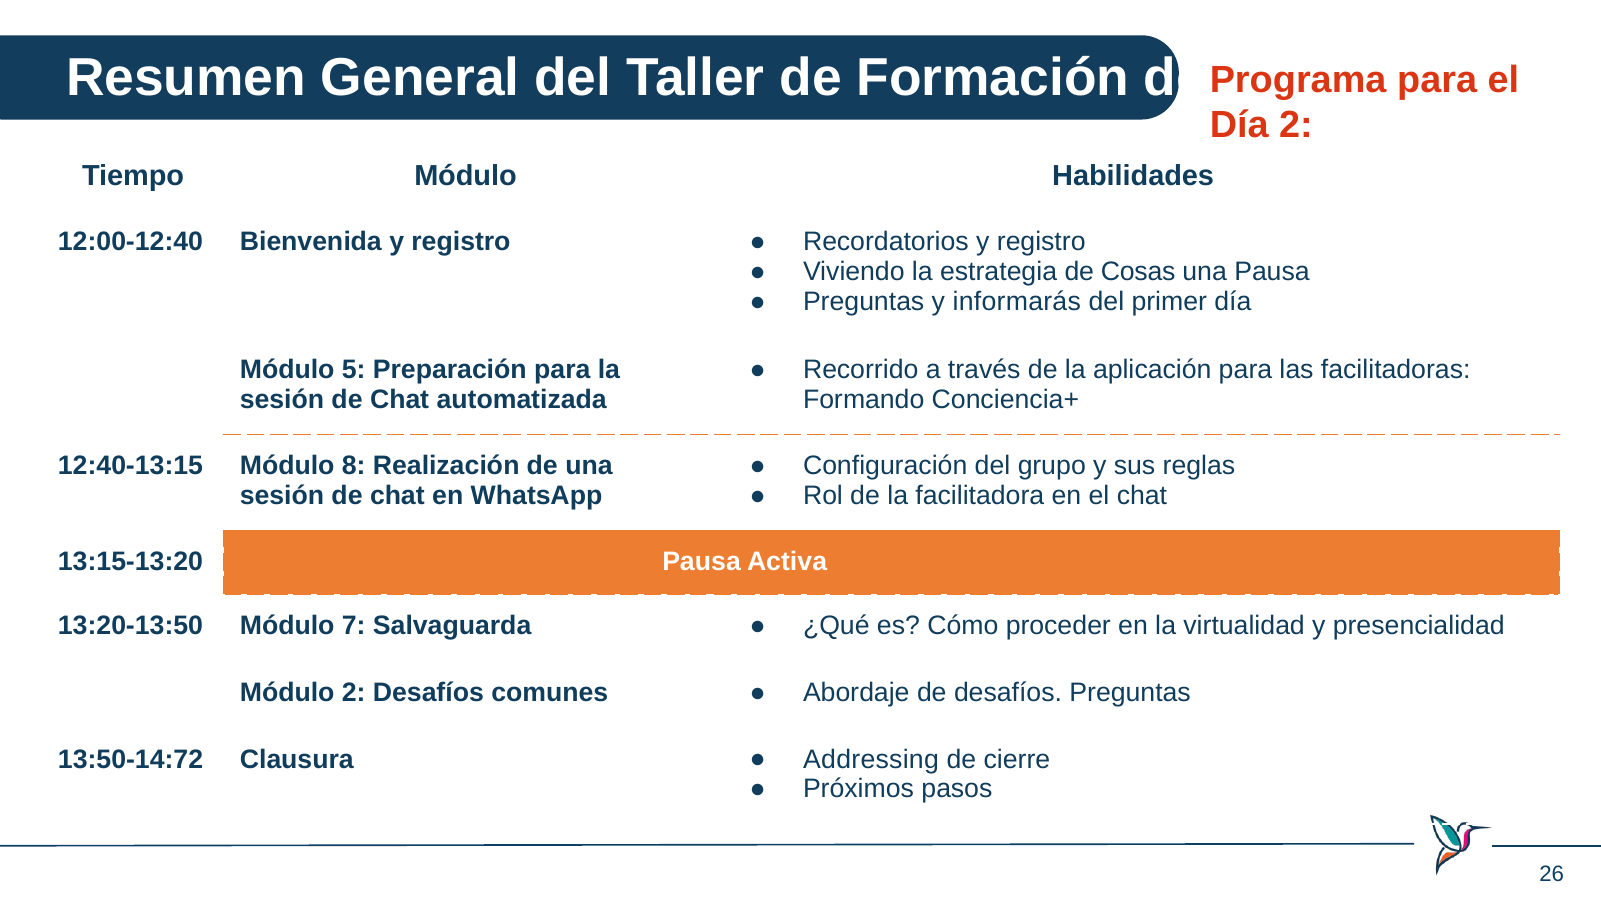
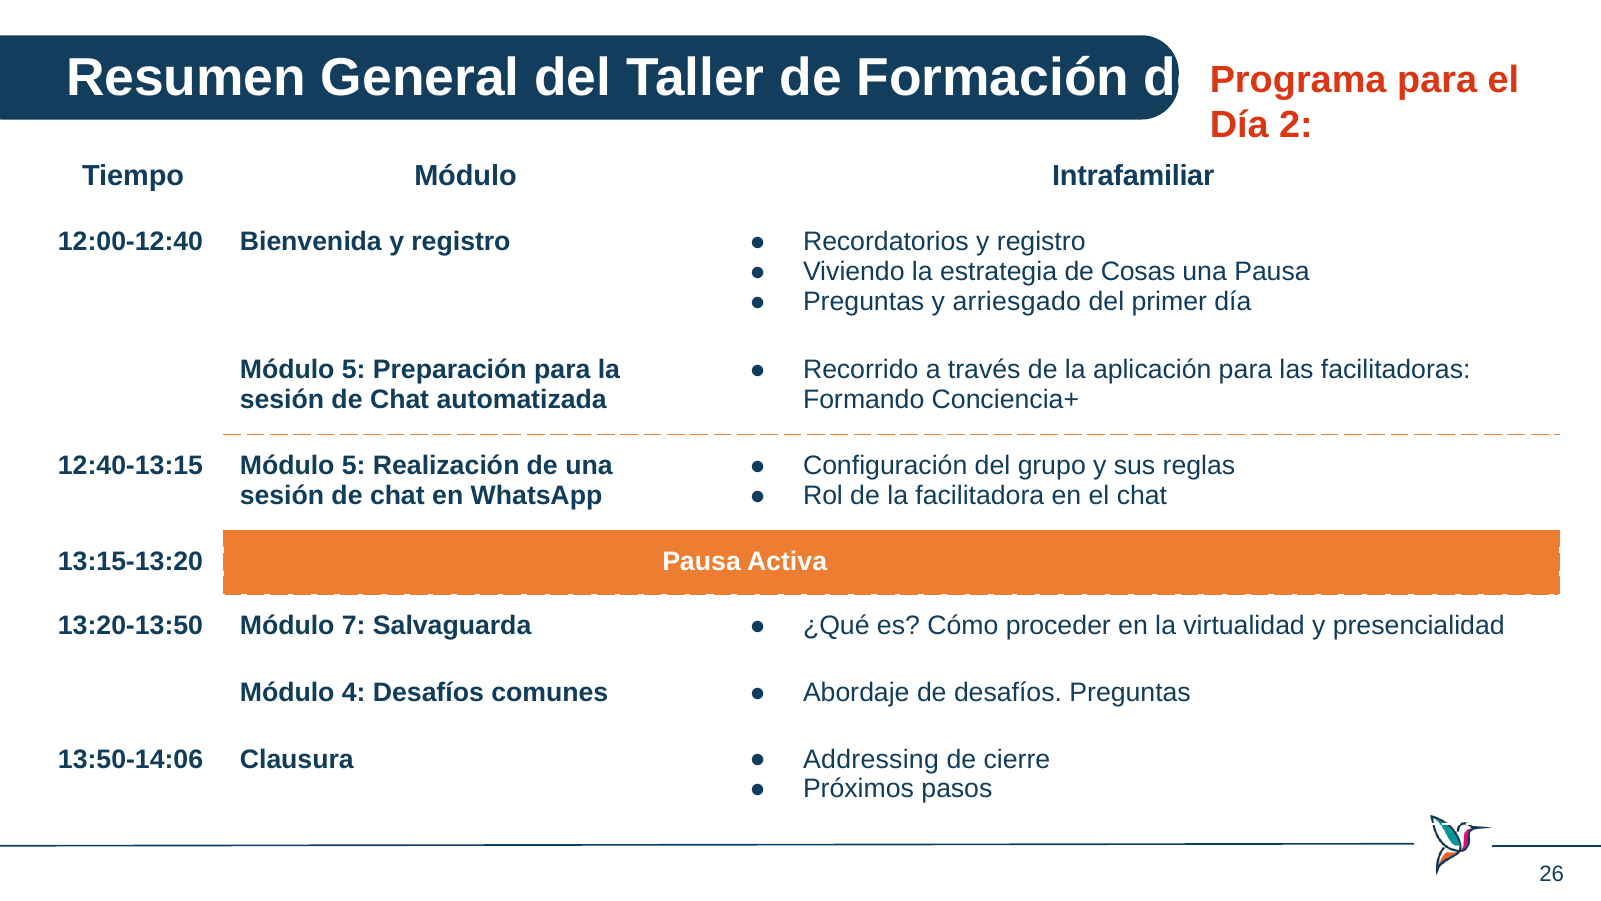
Habilidades: Habilidades -> Intrafamiliar (1133, 176)
informarás: informarás -> arriesgado (1017, 301)
12:40-13:15 Módulo 8: 8 -> 5 (354, 466)
Módulo 2: 2 -> 4 (354, 692)
13:50-14:72: 13:50-14:72 -> 13:50-14:06 (131, 759)
